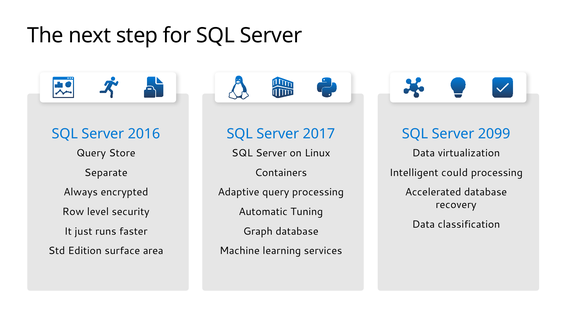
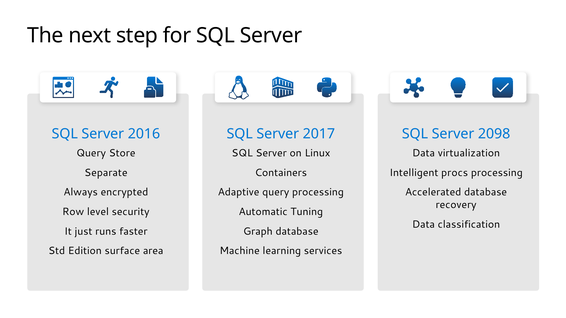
2099: 2099 -> 2098 (494, 134)
could: could -> procs (455, 173)
